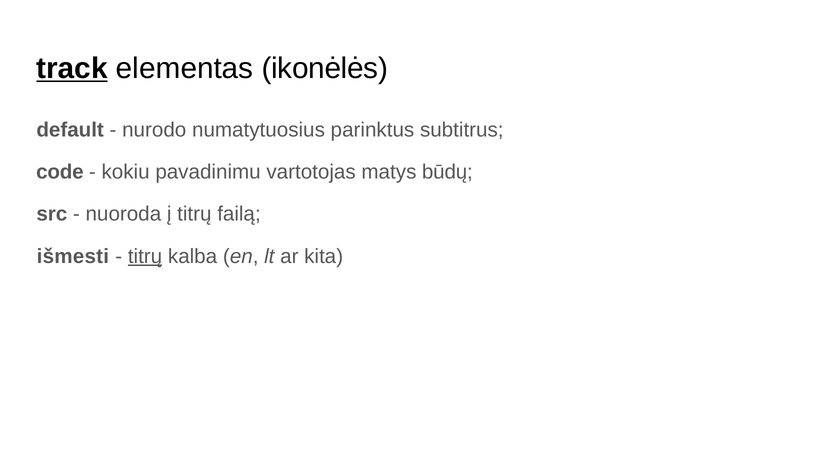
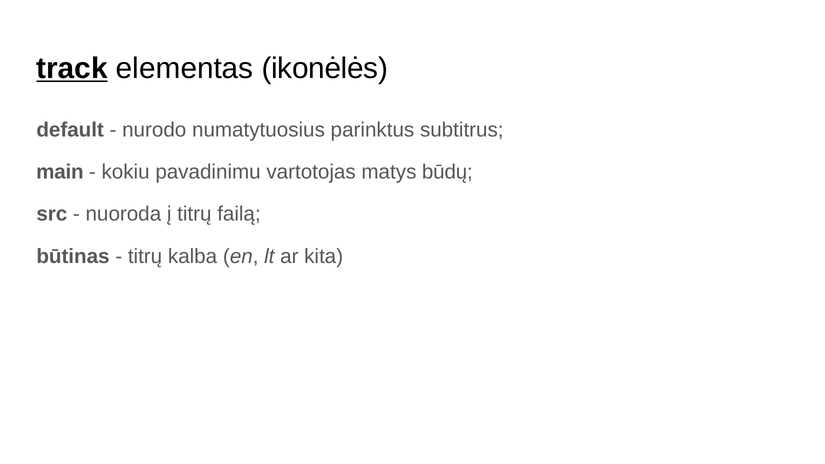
code: code -> main (60, 172)
išmesti: išmesti -> būtinas (73, 256)
titrų underline: present -> none (145, 256)
